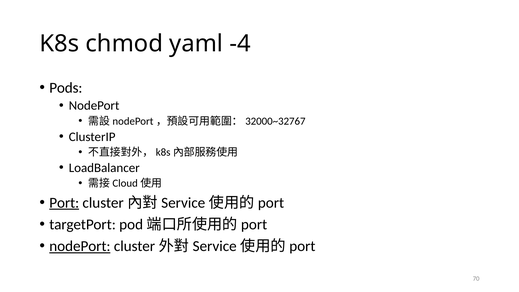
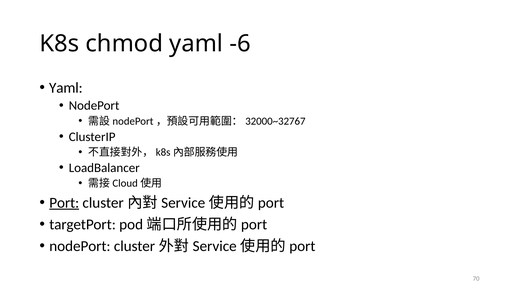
-4: -4 -> -6 (240, 44)
Pods: Pods -> Yaml (66, 88)
nodePort underline: present -> none (80, 246)
